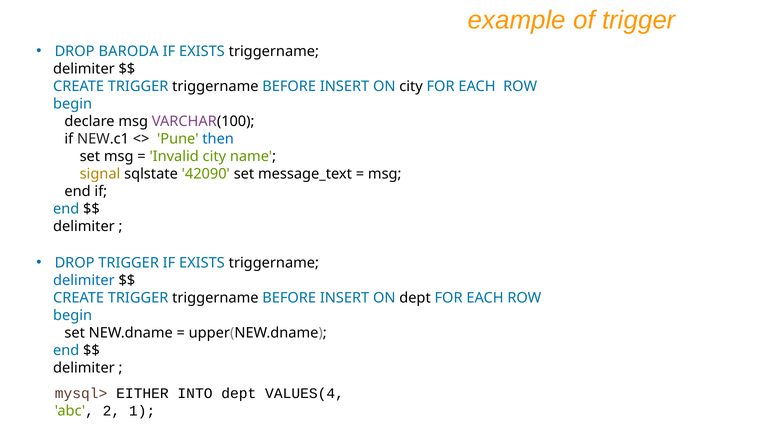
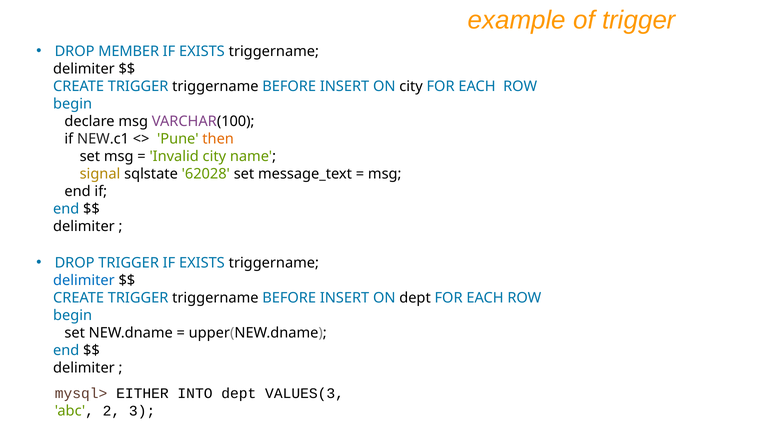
BARODA: BARODA -> MEMBER (129, 51)
then colour: blue -> orange (218, 139)
42090: 42090 -> 62028 (206, 174)
VALUES(4: VALUES(4 -> VALUES(3 (305, 394)
1: 1 -> 3 (142, 411)
